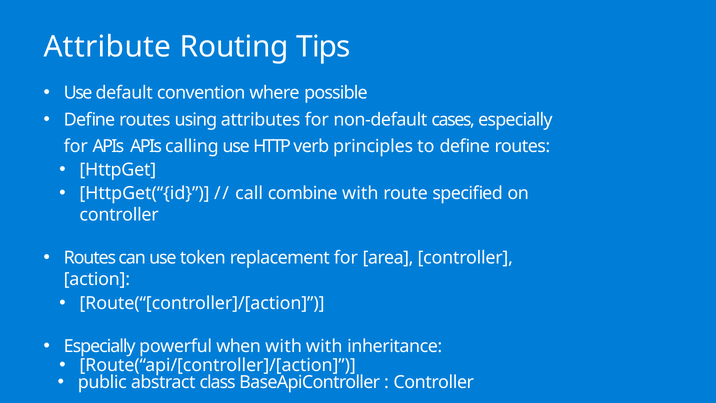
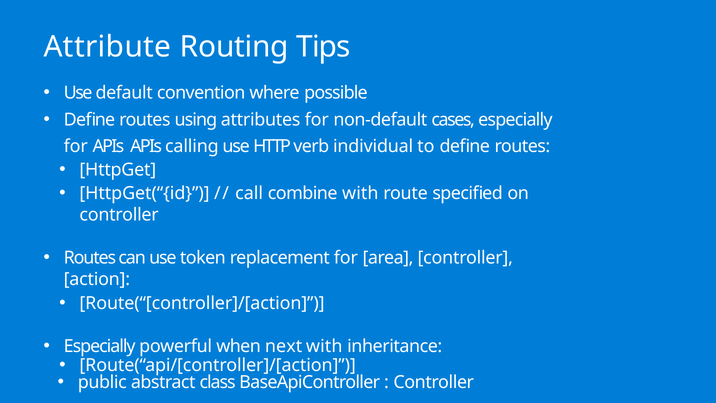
principles: principles -> individual (373, 146)
when with: with -> next (284, 346)
